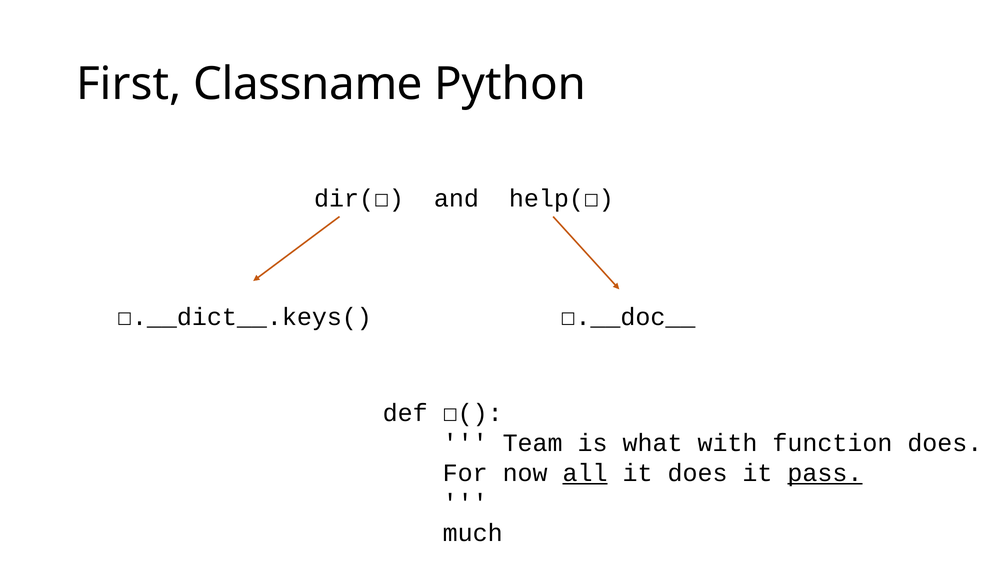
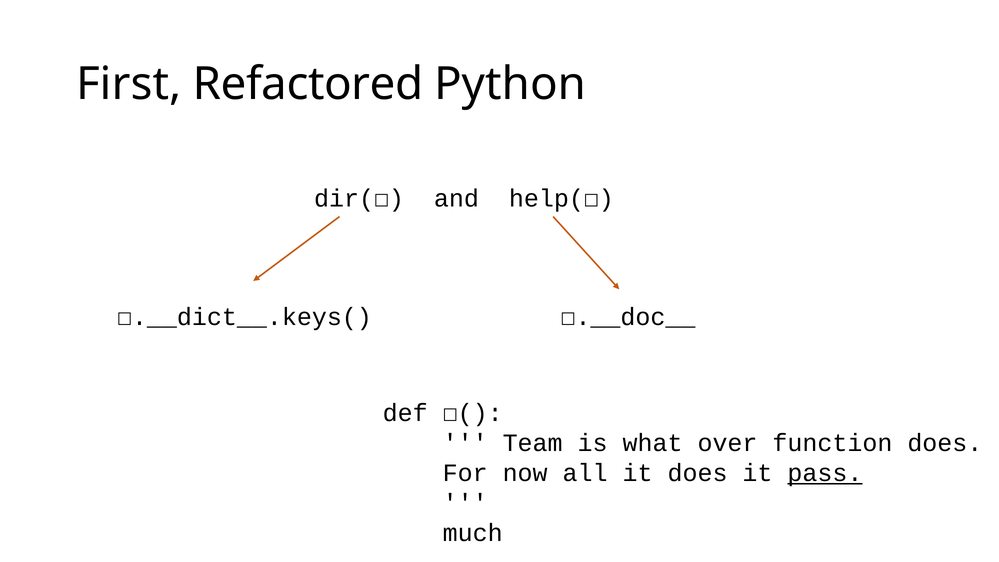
Classname: Classname -> Refactored (308, 84)
with: with -> over (727, 443)
all underline: present -> none (585, 473)
